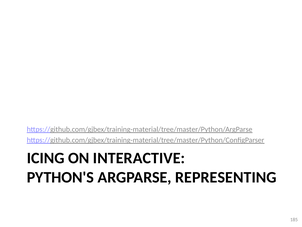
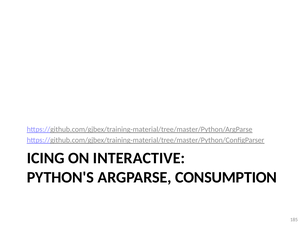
REPRESENTING: REPRESENTING -> CONSUMPTION (226, 177)
